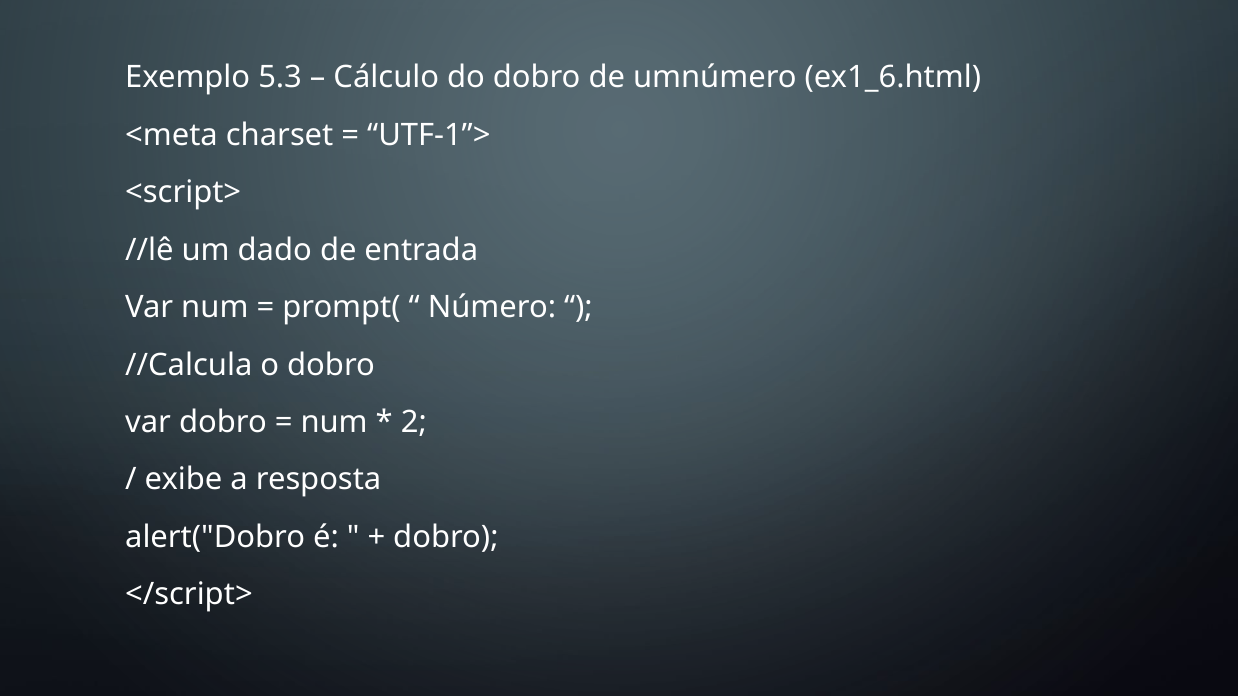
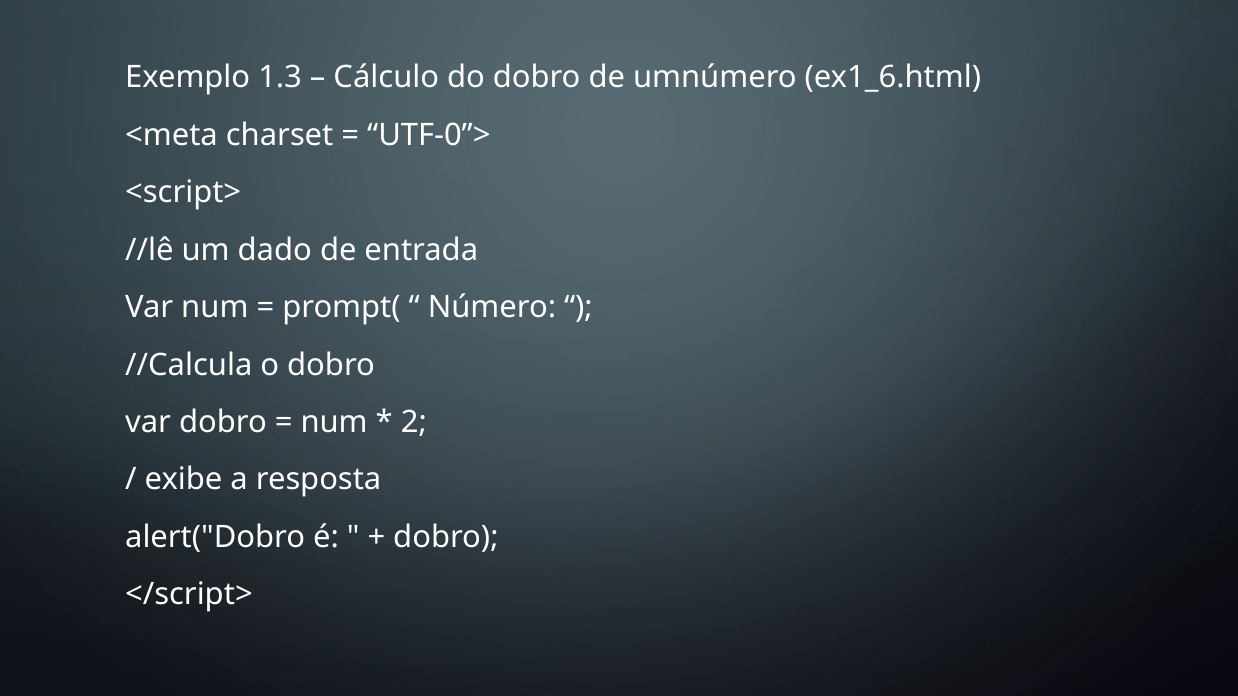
5.3: 5.3 -> 1.3 (280, 78)
UTF-1”>: UTF-1”> -> UTF-0”> (429, 135)
